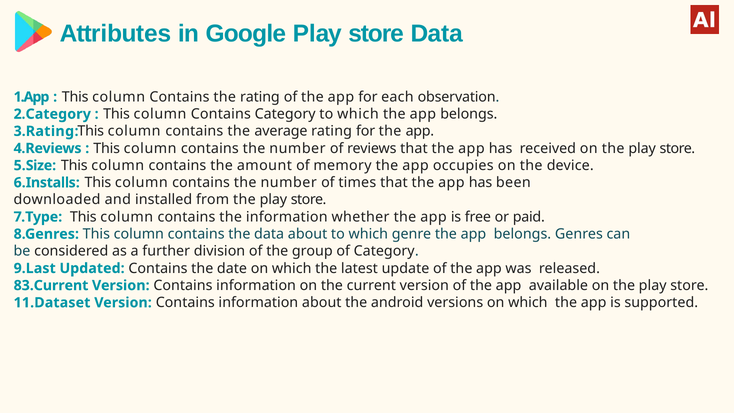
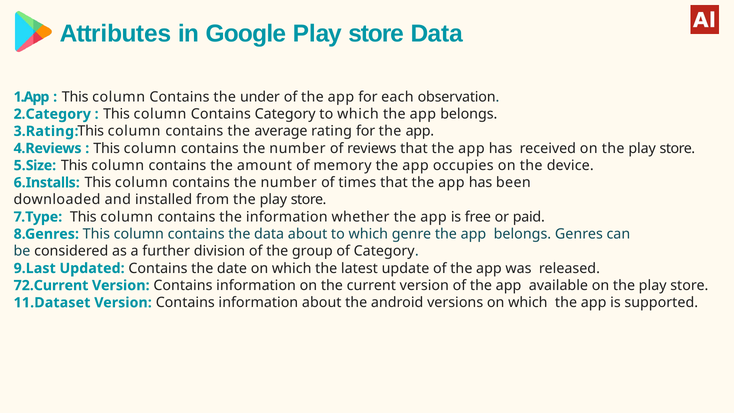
the rating: rating -> under (260, 97)
83.Current: 83.Current -> 72.Current (51, 285)
